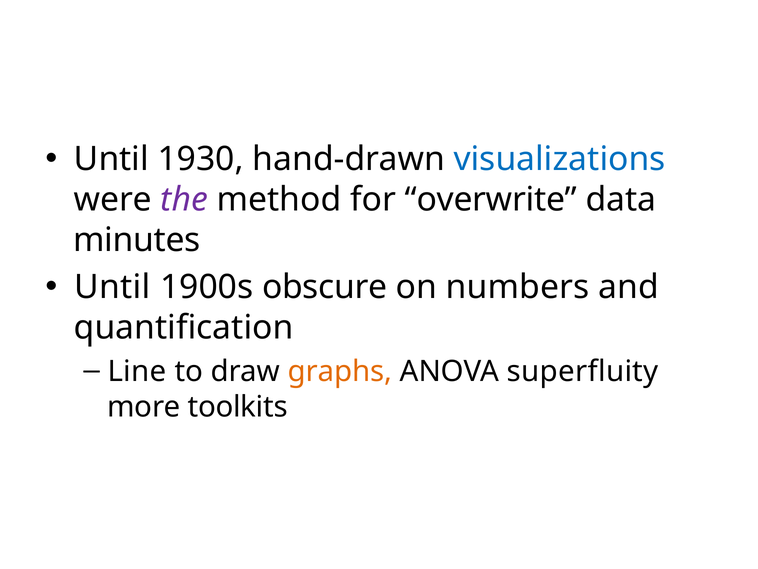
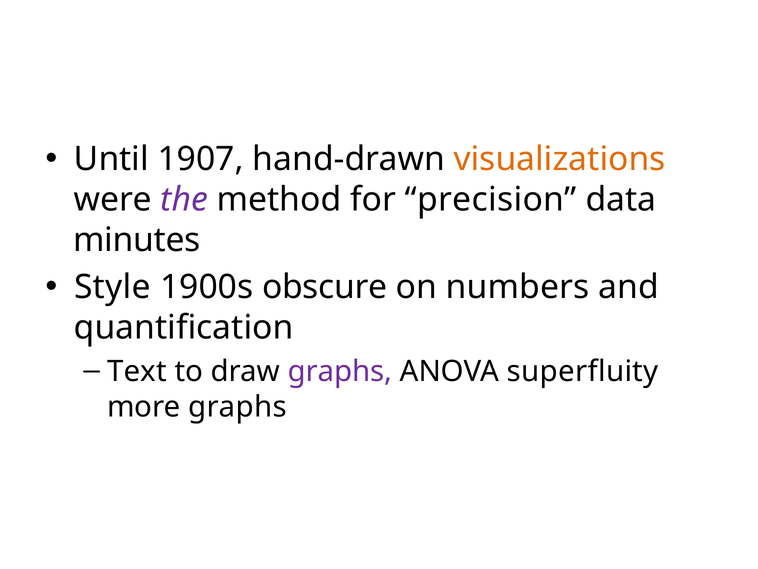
1930: 1930 -> 1907 (201, 159)
visualizations colour: blue -> orange (560, 159)
overwrite: overwrite -> precision (491, 199)
Until: Until -> Style (112, 287)
Line: Line -> Text (137, 371)
graphs colour: orange -> purple (340, 371)
more toolkits: toolkits -> graphs (237, 406)
